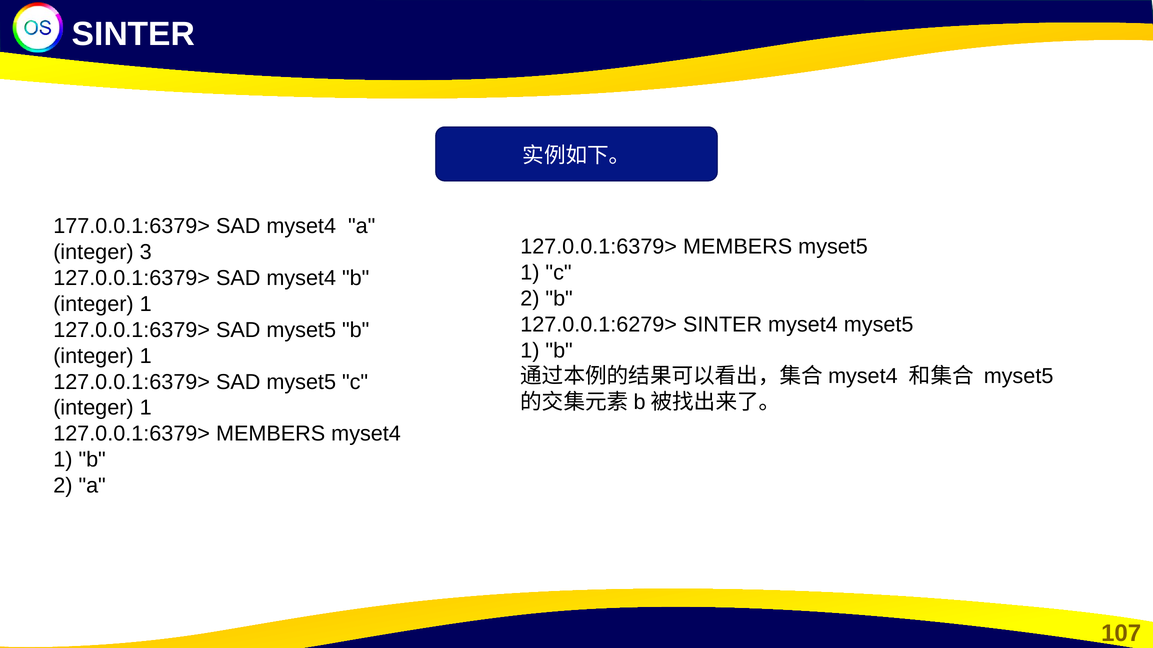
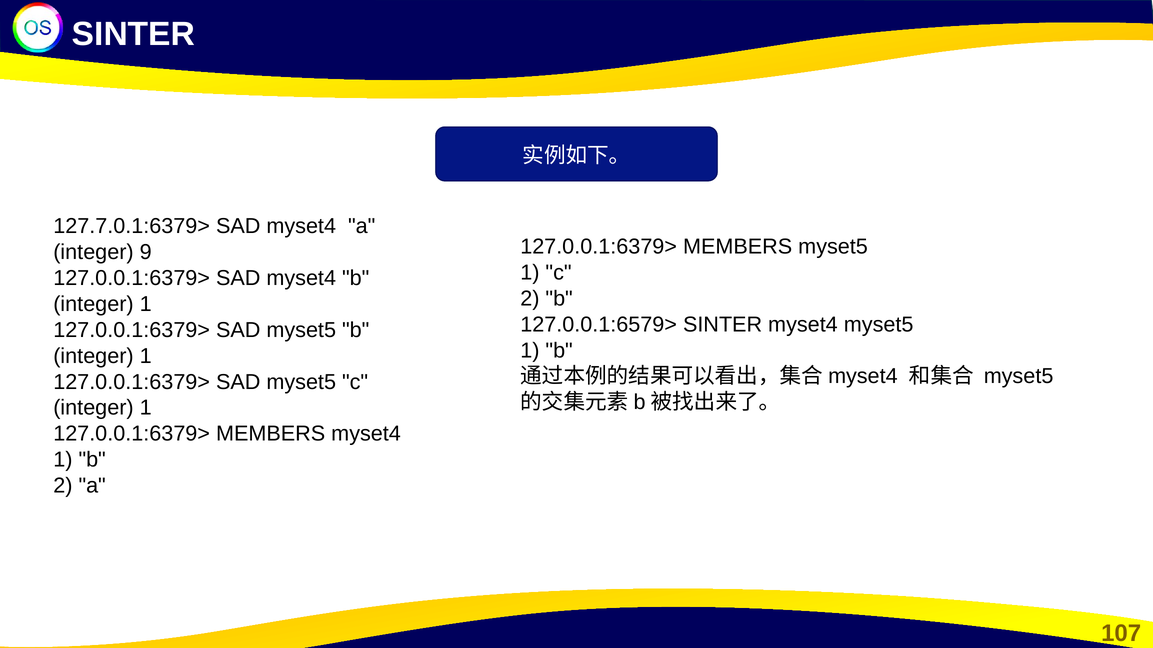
177.0.0.1:6379>: 177.0.0.1:6379> -> 127.7.0.1:6379> (132, 227)
3: 3 -> 9 (146, 252)
127.0.0.1:6279>: 127.0.0.1:6279> -> 127.0.0.1:6579> (599, 325)
